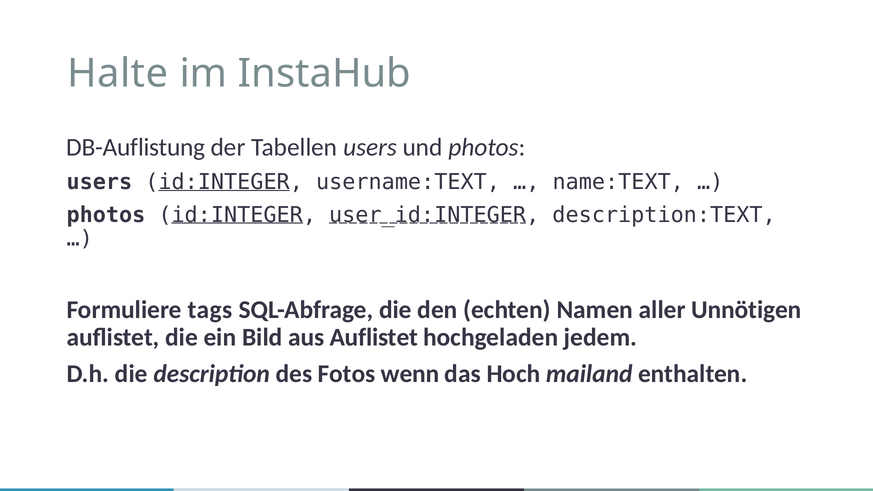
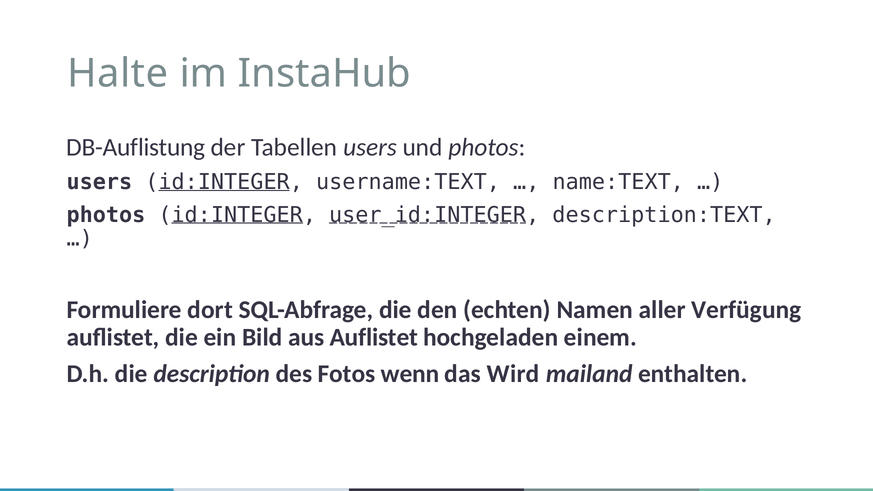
tags: tags -> dort (210, 310)
Unnötigen: Unnötigen -> Verfügung (746, 310)
jedem: jedem -> einem (600, 337)
Hoch: Hoch -> Wird (513, 374)
